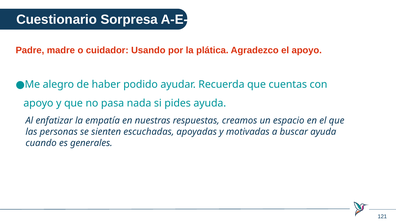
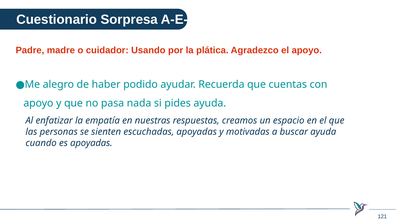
es generales: generales -> apoyadas (91, 143)
